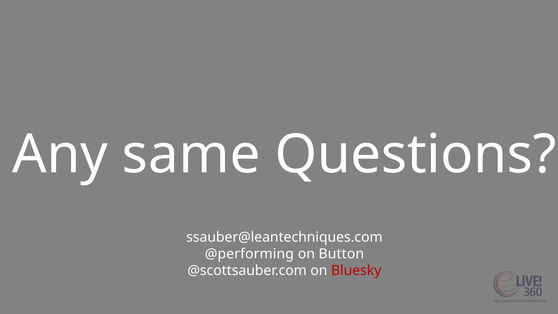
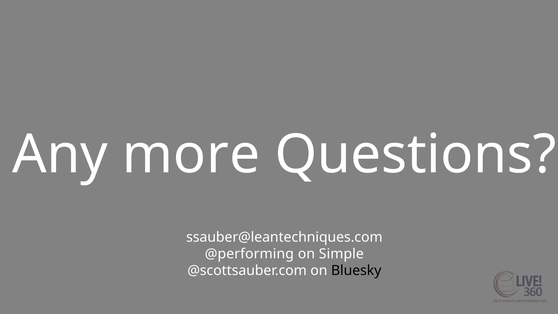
same: same -> more (191, 154)
Button: Button -> Simple (341, 254)
Bluesky colour: red -> black (356, 271)
